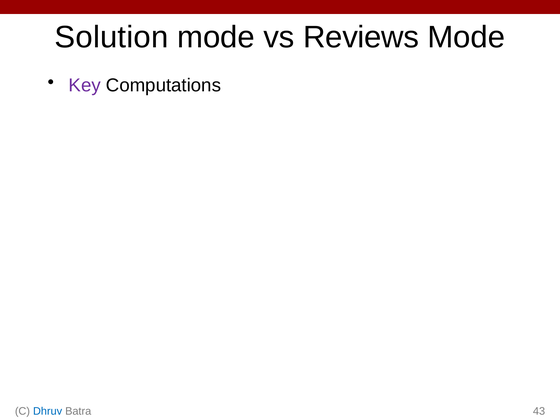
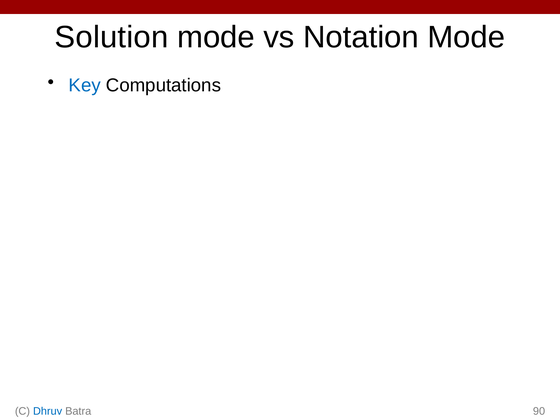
Reviews: Reviews -> Notation (361, 37)
Key colour: purple -> blue (85, 85)
43: 43 -> 90 (539, 411)
